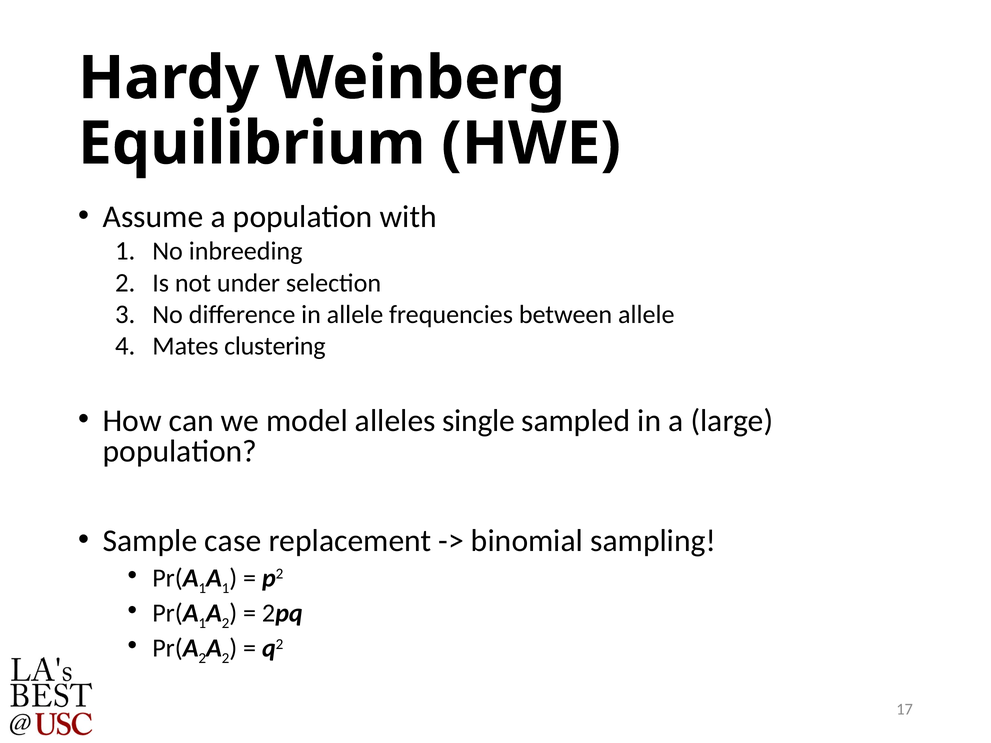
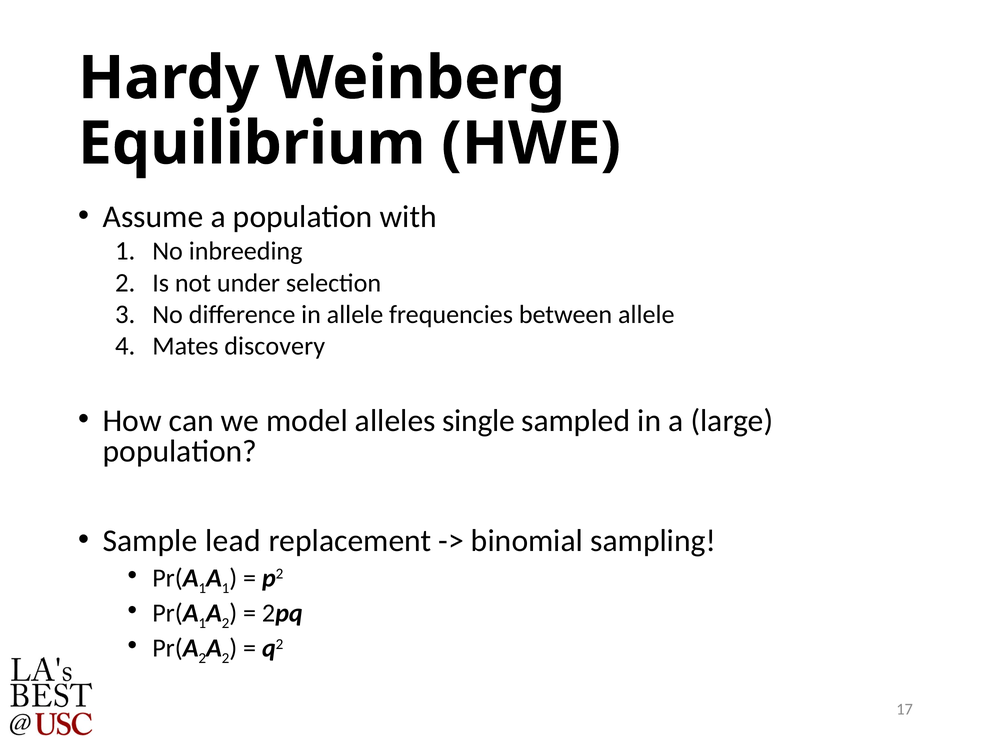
clustering: clustering -> discovery (275, 346)
case: case -> lead (233, 541)
